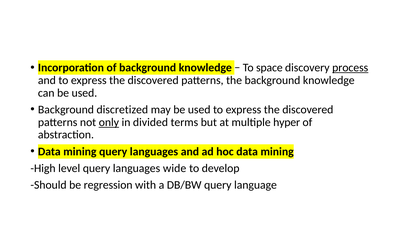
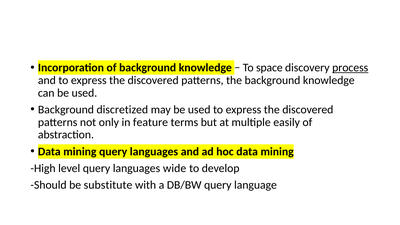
only underline: present -> none (109, 122)
divided: divided -> feature (151, 122)
hyper: hyper -> easily (287, 122)
regression: regression -> substitute (108, 185)
